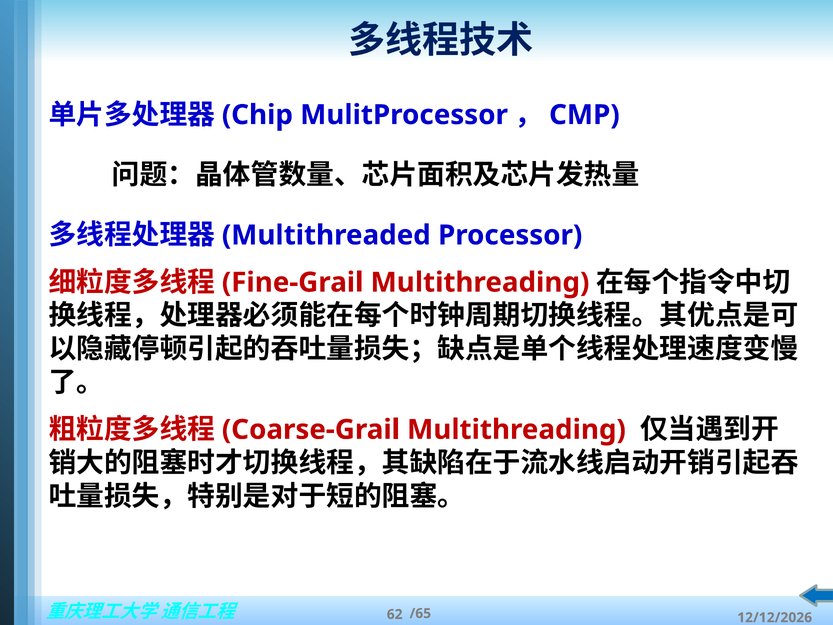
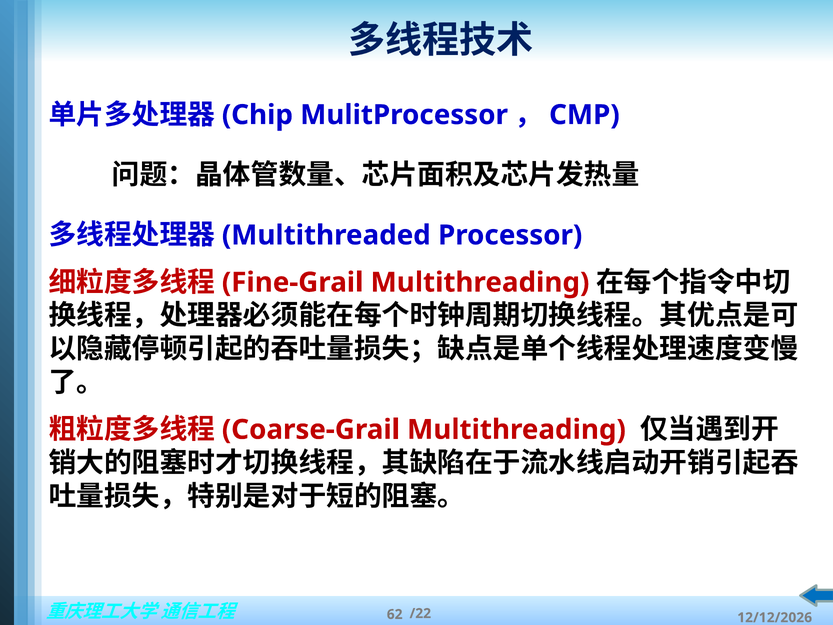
/65: /65 -> /22 (420, 613)
